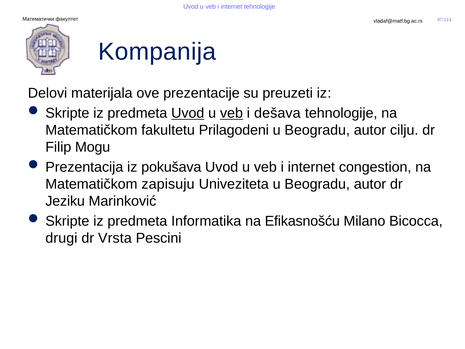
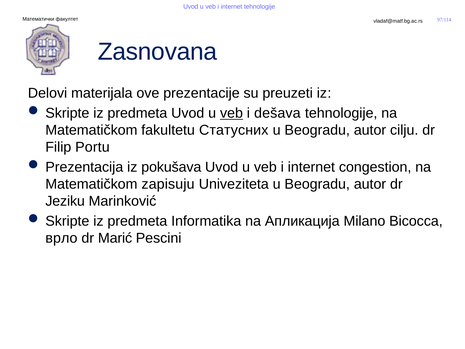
Kompanija: Kompanija -> Zasnovana (157, 52)
Uvod underline: present -> none (188, 113)
Prilagodeni: Prilagodeni -> Статусних (234, 130)
Mogu: Mogu -> Portu (92, 147)
Efikasnošću: Efikasnošću -> Апликација (302, 221)
drugi: drugi -> врло (61, 238)
Vrsta: Vrsta -> Marić (115, 238)
